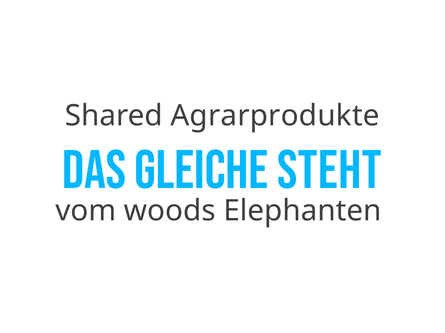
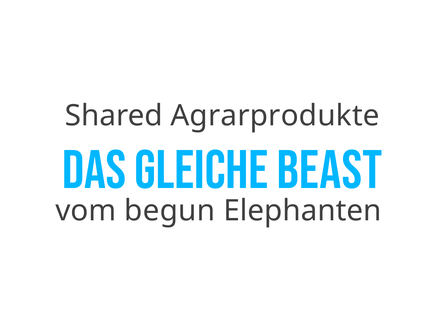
steht: steht -> beast (330, 171)
woods: woods -> begun (170, 211)
